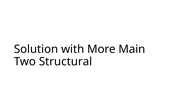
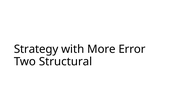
Solution: Solution -> Strategy (36, 49)
Main: Main -> Error (132, 49)
